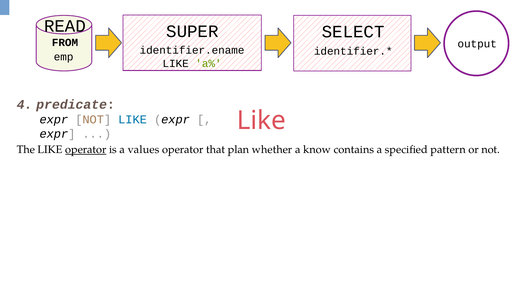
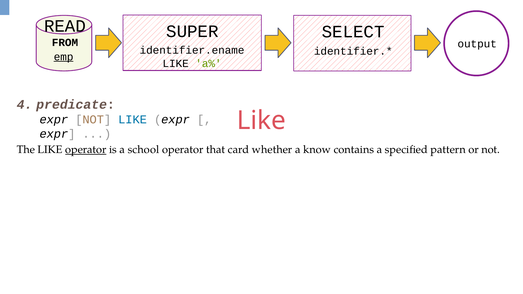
emp underline: none -> present (64, 57)
values: values -> school (144, 150)
plan: plan -> card (239, 150)
